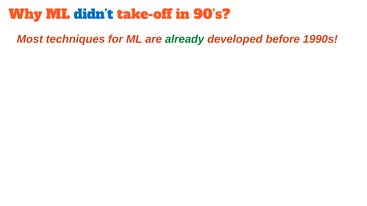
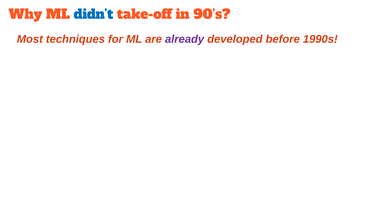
already colour: green -> purple (185, 39)
